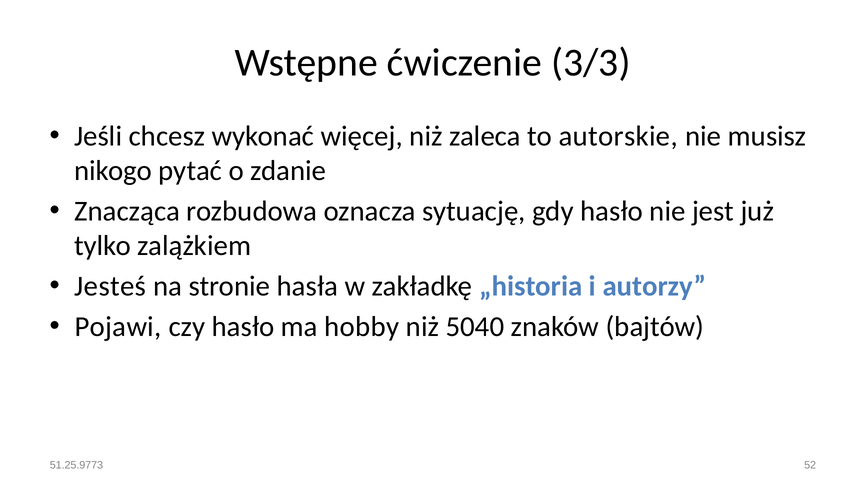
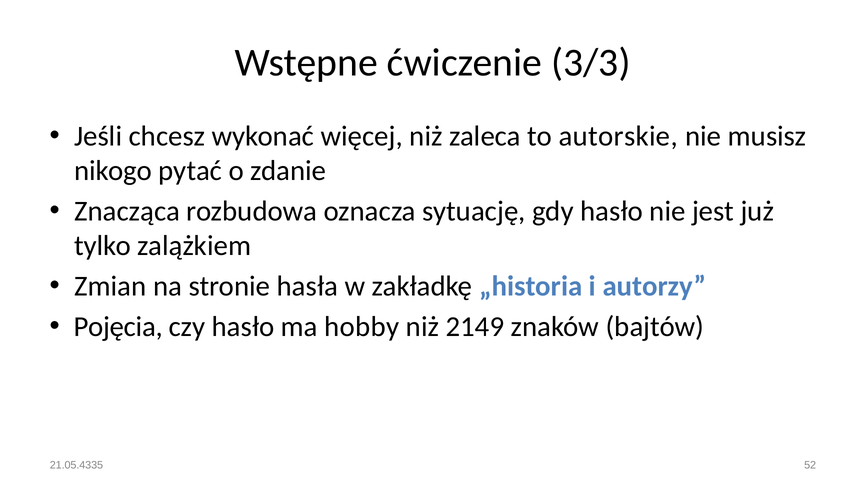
Jesteś: Jesteś -> Zmian (110, 286)
Pojawi: Pojawi -> Pojęcia (118, 327)
5040: 5040 -> 2149 (475, 327)
51.25.9773: 51.25.9773 -> 21.05.4335 (76, 465)
